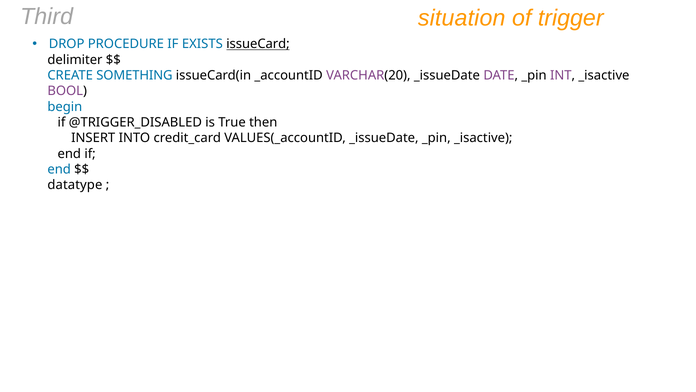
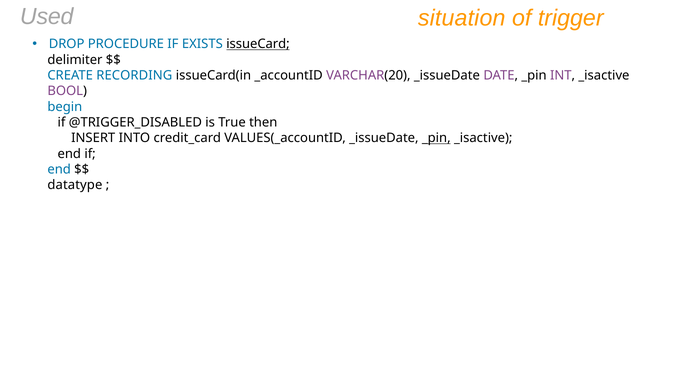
Third: Third -> Used (47, 17)
SOMETHING: SOMETHING -> RECORDING (134, 75)
_pin underline: none -> present (436, 138)
